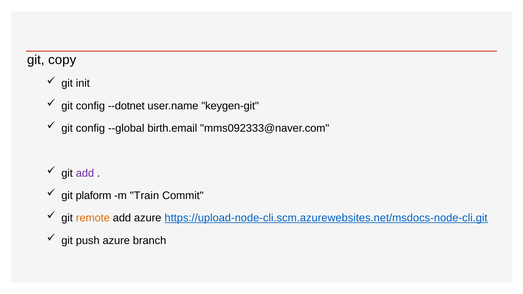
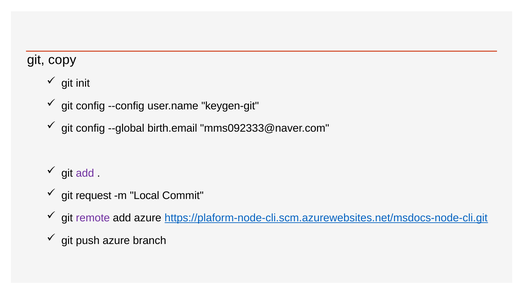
--dotnet: --dotnet -> --config (126, 106)
plaform: plaform -> request (94, 196)
Train: Train -> Local (145, 196)
remote colour: orange -> purple (93, 218)
https://upload-node-cli.scm.azurewebsites.net/msdocs-node-cli.git: https://upload-node-cli.scm.azurewebsites.net/msdocs-node-cli.git -> https://plaform-node-cli.scm.azurewebsites.net/msdocs-node-cli.git (326, 218)
